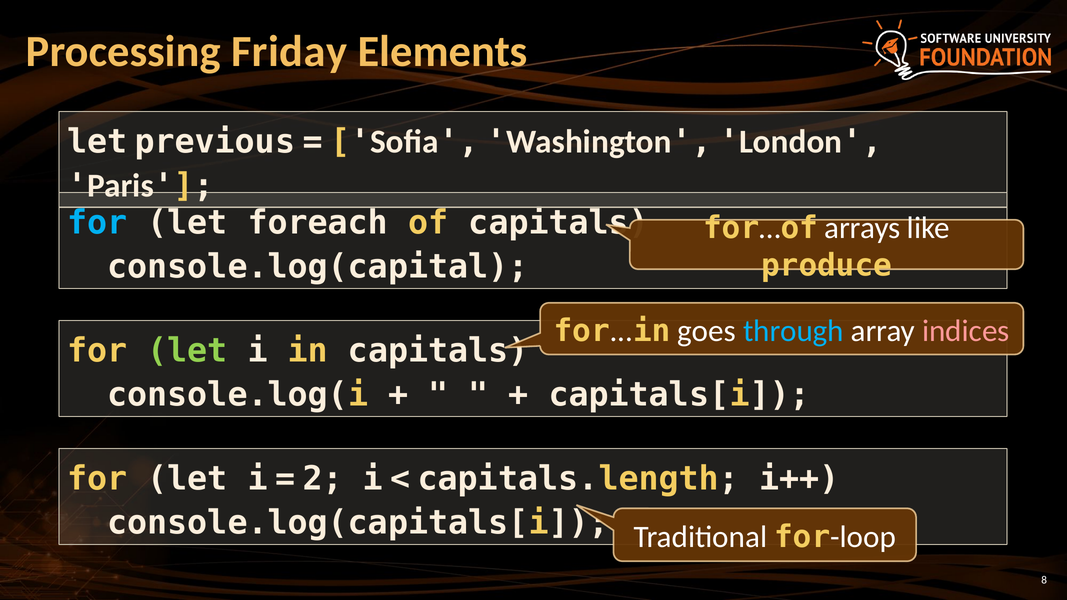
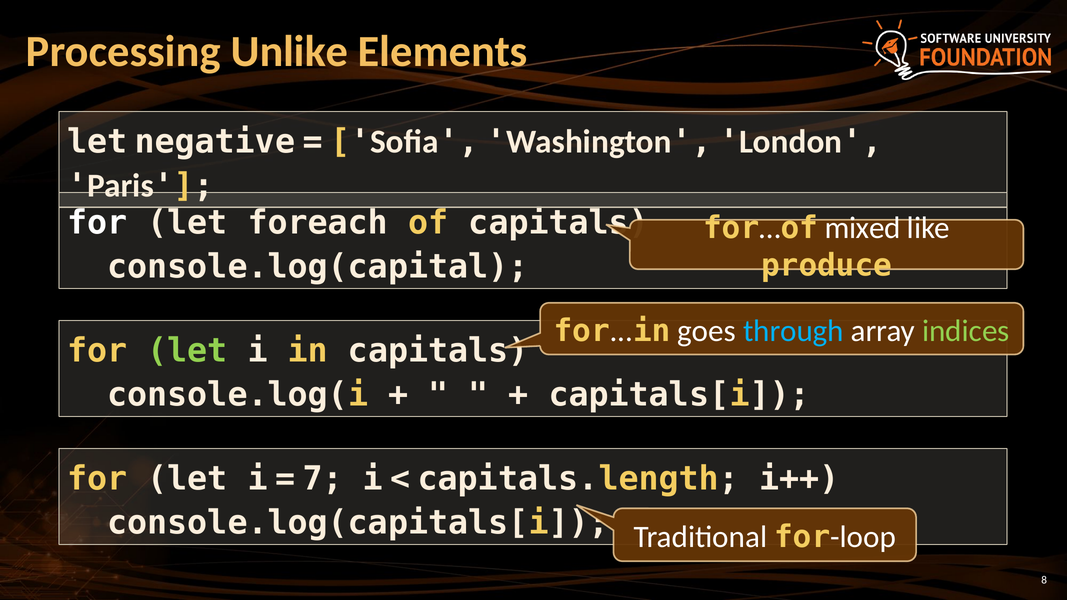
Friday: Friday -> Unlike (289, 52)
previous: previous -> negative (215, 142)
for colour: light blue -> white (97, 223)
arrays: arrays -> mixed (863, 228)
indices colour: pink -> light green (966, 331)
2: 2 -> 7 (323, 479)
